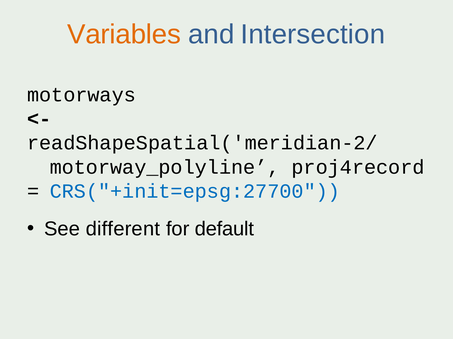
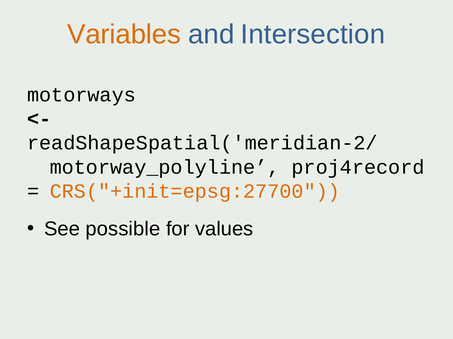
CRS("+init=epsg:27700 colour: blue -> orange (195, 192)
different: different -> possible (123, 229)
default: default -> values (224, 229)
